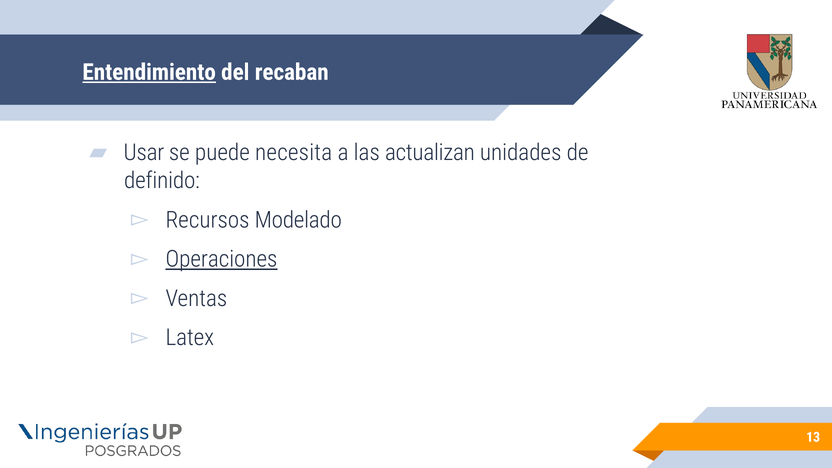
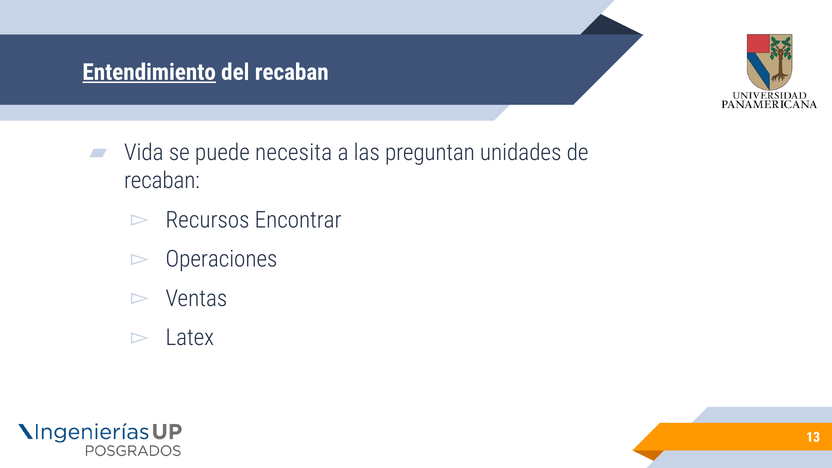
Usar: Usar -> Vida (144, 153)
actualizan: actualizan -> preguntan (430, 153)
definido: definido -> recaban (162, 181)
Modelado: Modelado -> Encontrar (298, 220)
Operaciones underline: present -> none (221, 259)
